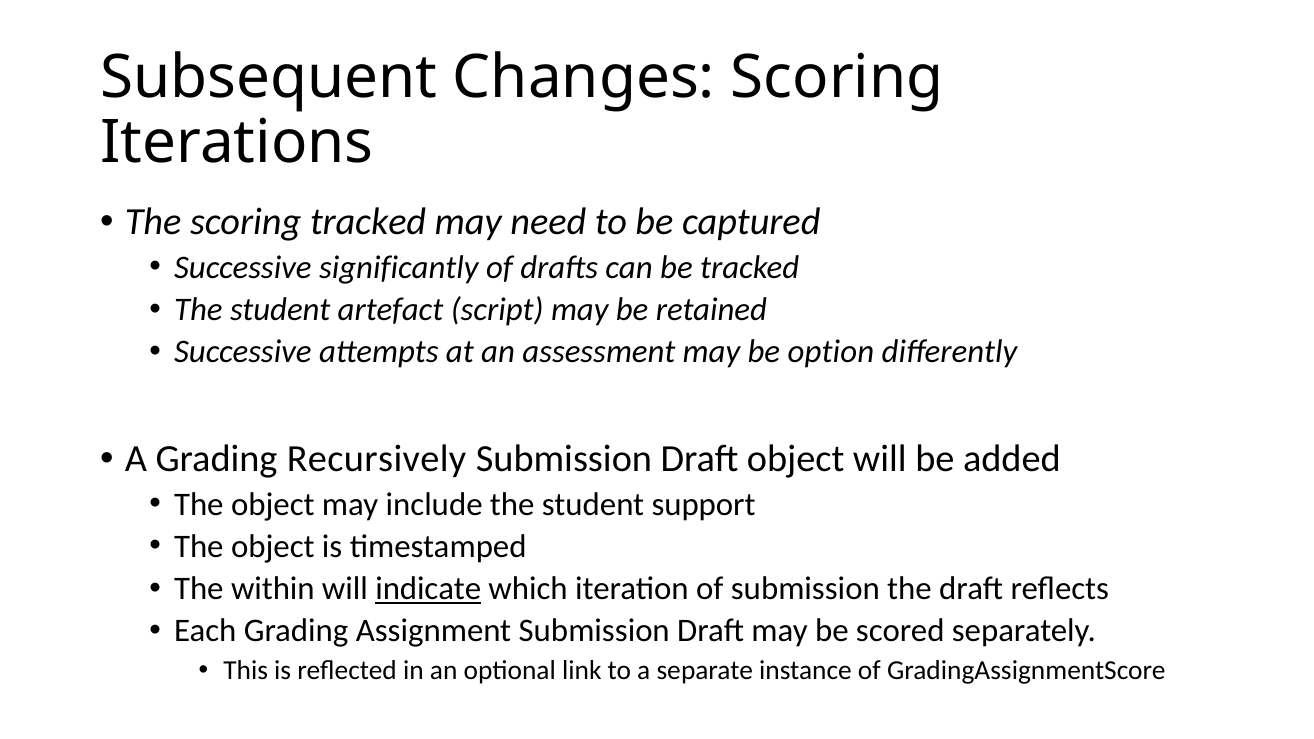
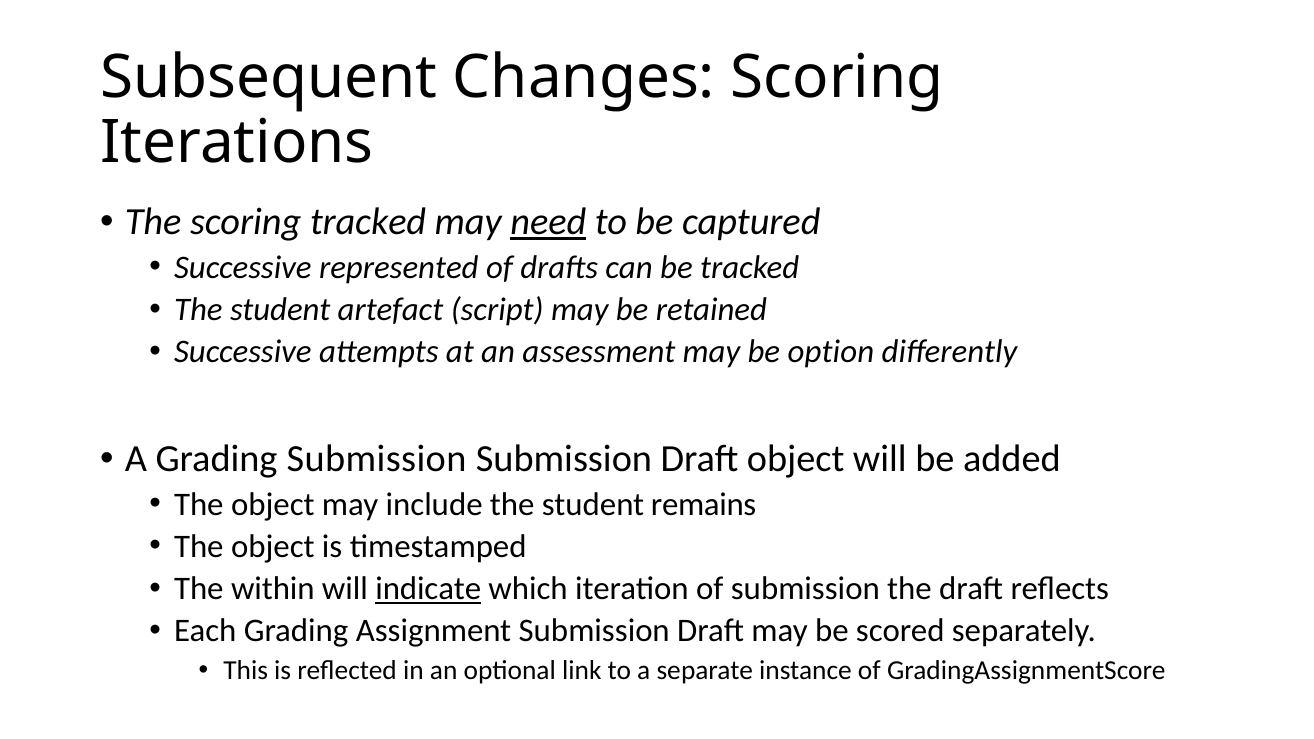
need underline: none -> present (548, 222)
significantly: significantly -> represented (399, 267)
Grading Recursively: Recursively -> Submission (377, 459)
support: support -> remains (704, 504)
